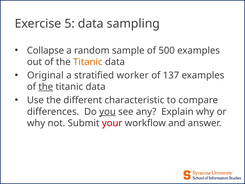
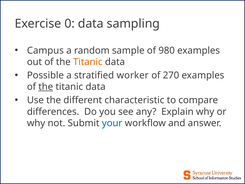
5: 5 -> 0 (70, 24)
Collapse: Collapse -> Campus (45, 50)
500: 500 -> 980 (167, 50)
Original: Original -> Possible (45, 75)
137: 137 -> 270 (171, 75)
you underline: present -> none (107, 112)
your colour: red -> blue (112, 123)
